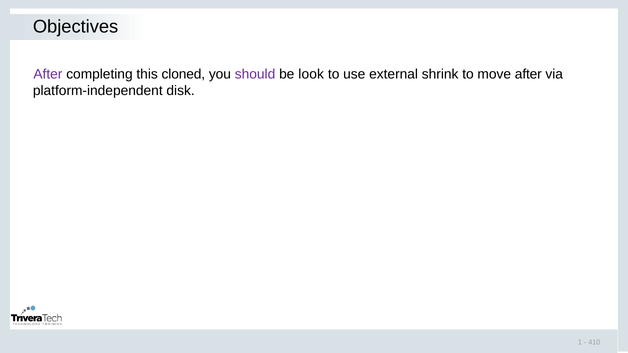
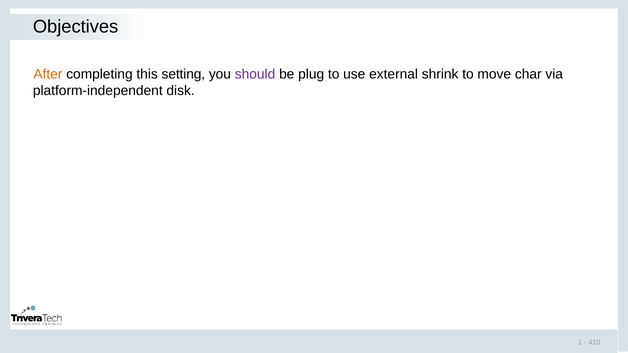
After colour: purple -> orange (48, 74)
cloned: cloned -> setting (183, 74)
look: look -> plug (311, 74)
move after: after -> char (528, 74)
